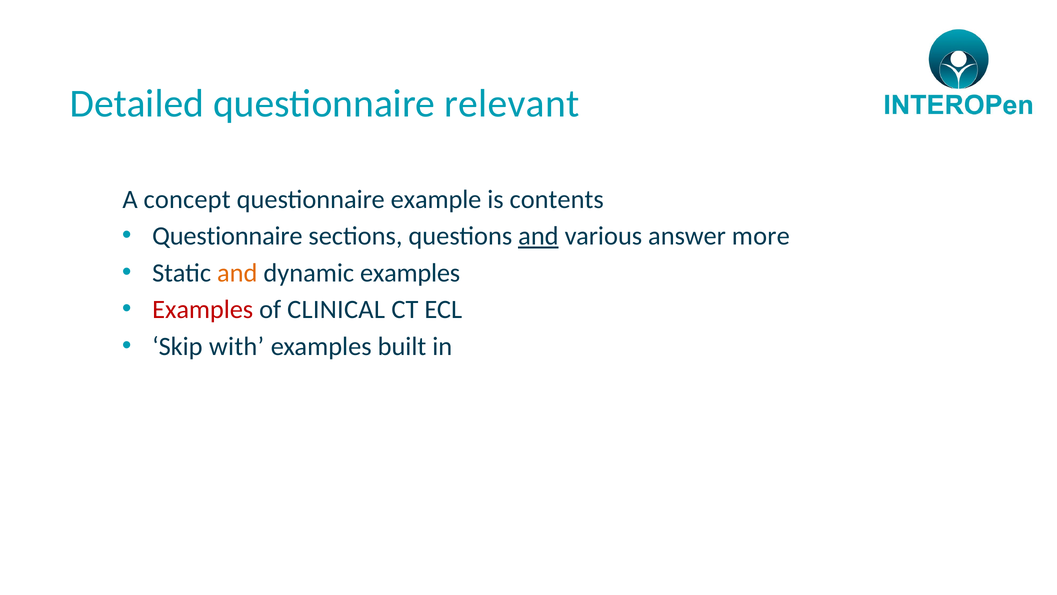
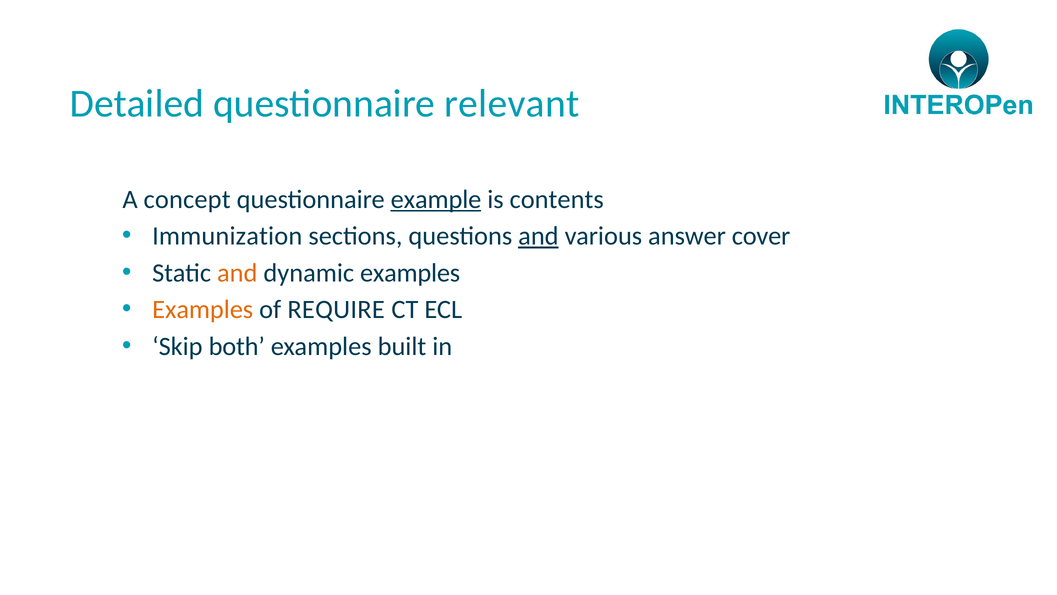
example underline: none -> present (436, 199)
Questionnaire: Questionnaire -> Immunization (227, 236)
more: more -> cover (761, 236)
Examples colour: red -> orange (203, 309)
CLINICAL: CLINICAL -> REQUIRE (336, 309)
with: with -> both (237, 346)
